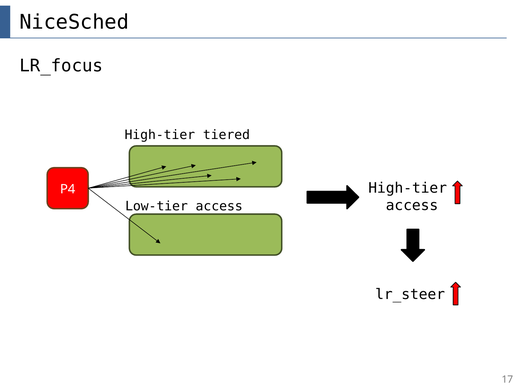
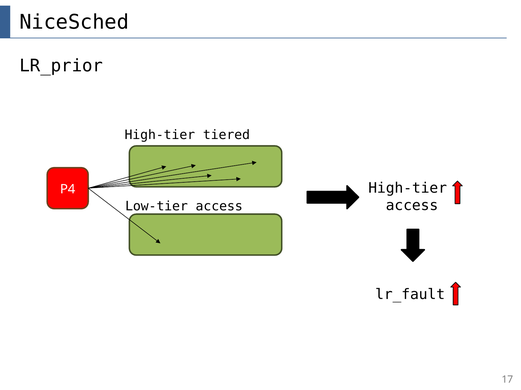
LR_focus: LR_focus -> LR_prior (61, 66)
lr_steer: lr_steer -> lr_fault (410, 295)
